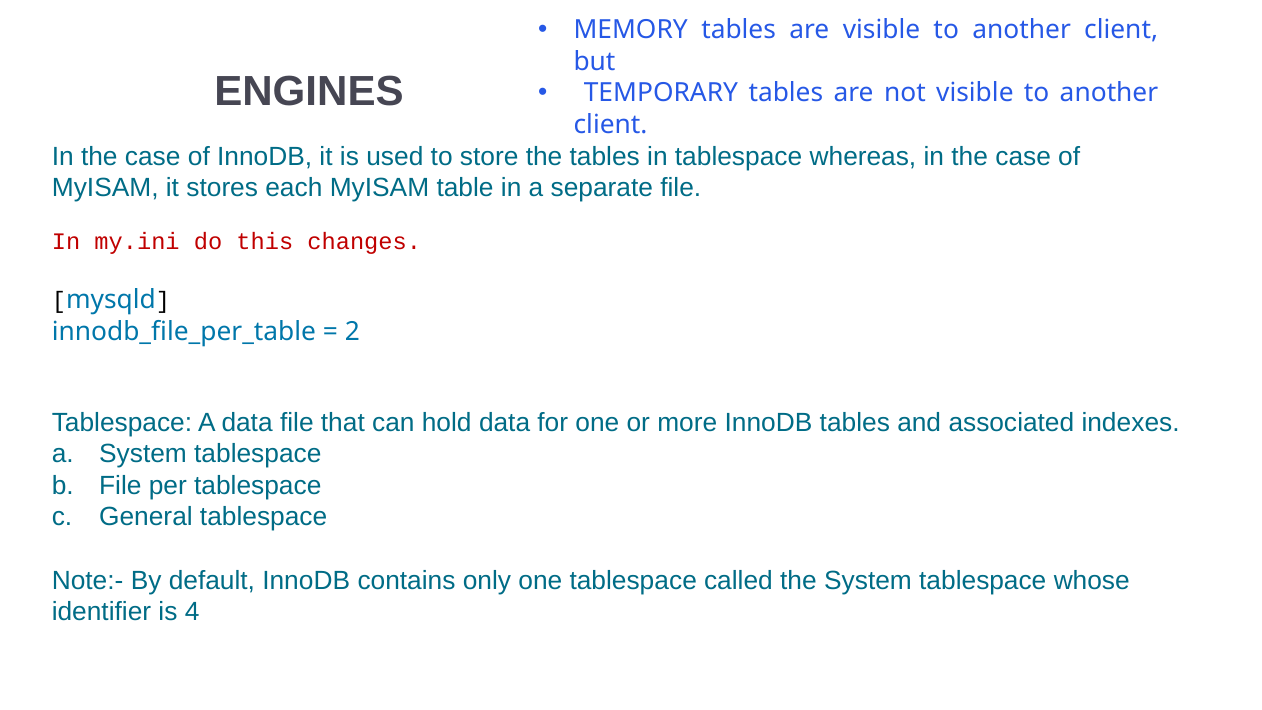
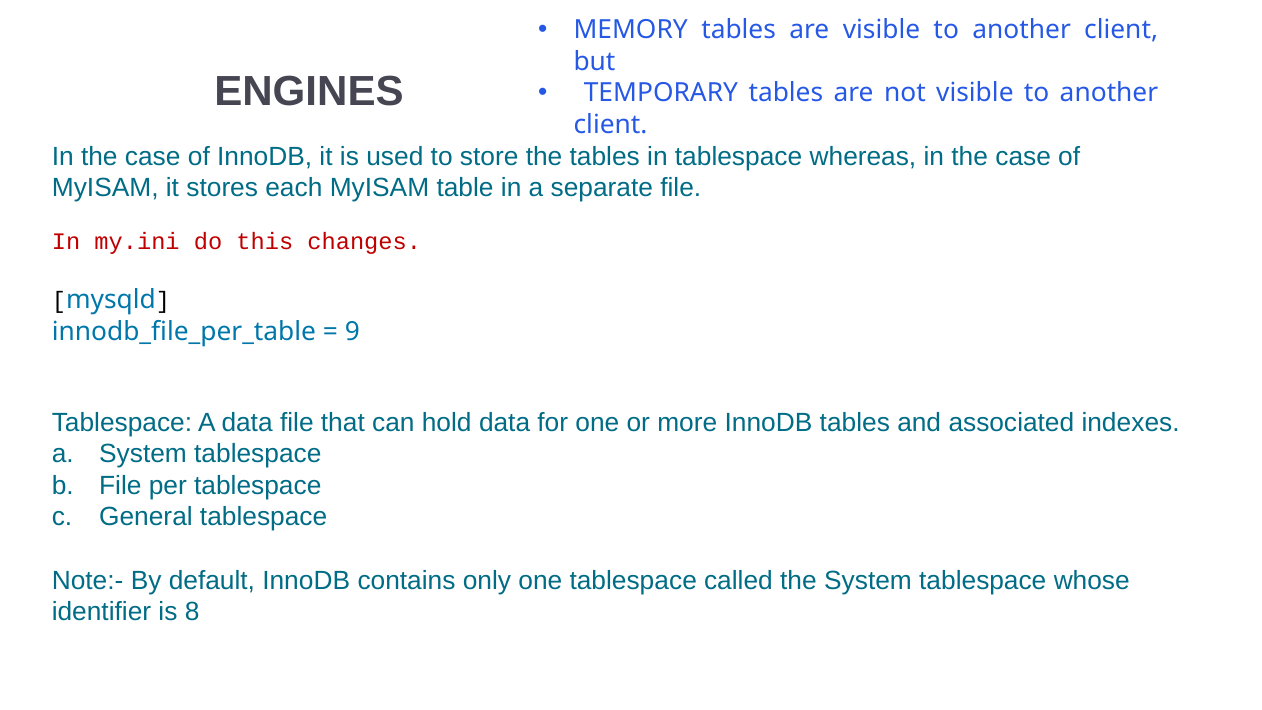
2: 2 -> 9 (352, 331)
4: 4 -> 8 (192, 612)
